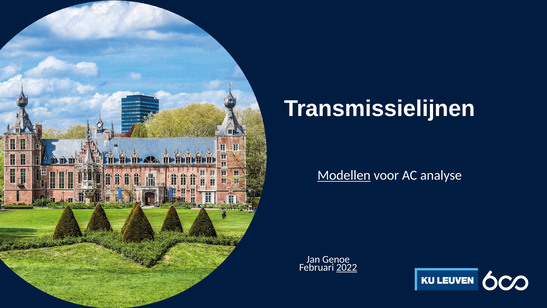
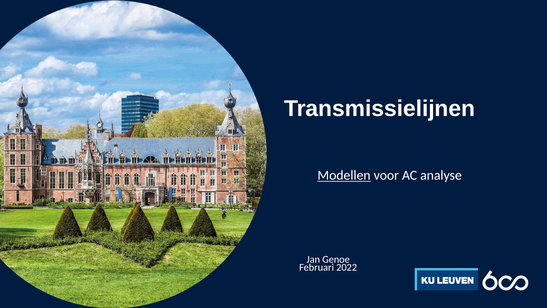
2022 underline: present -> none (347, 267)
